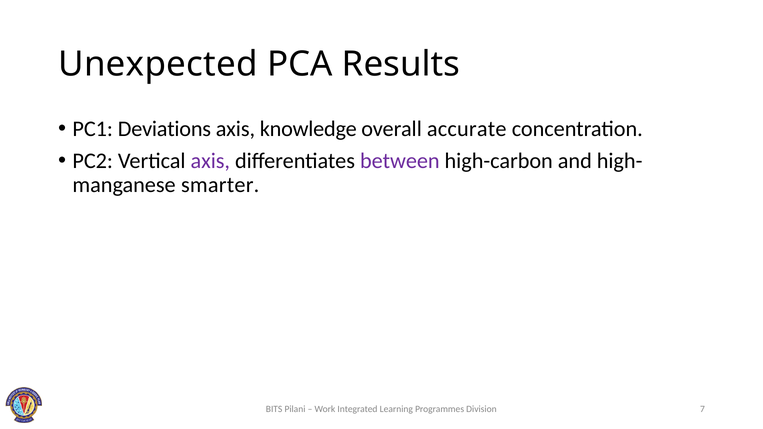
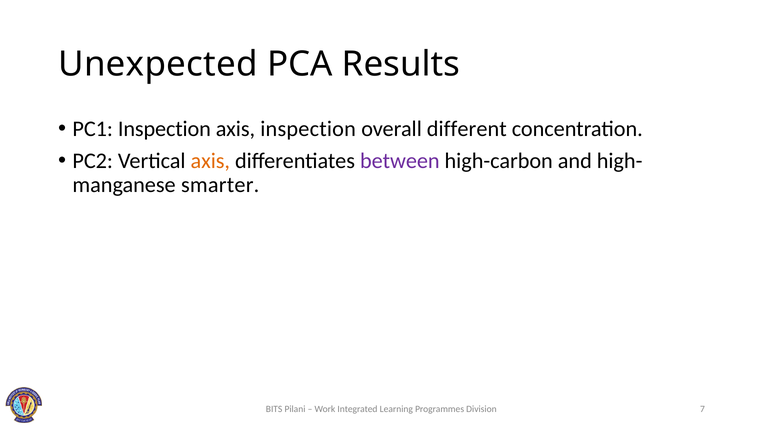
PC1 Deviations: Deviations -> Inspection (164, 129)
axis knowledge: knowledge -> inspection (308, 129)
accurate: accurate -> different (467, 129)
axis colour: purple -> orange (210, 161)
